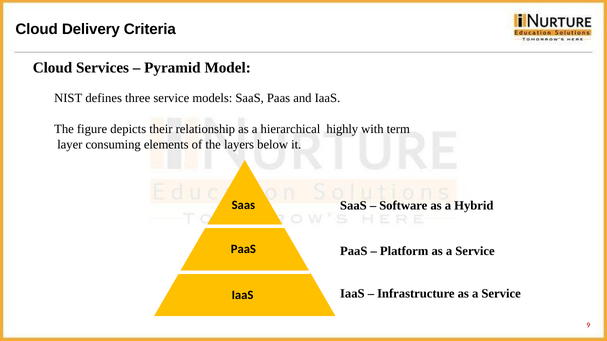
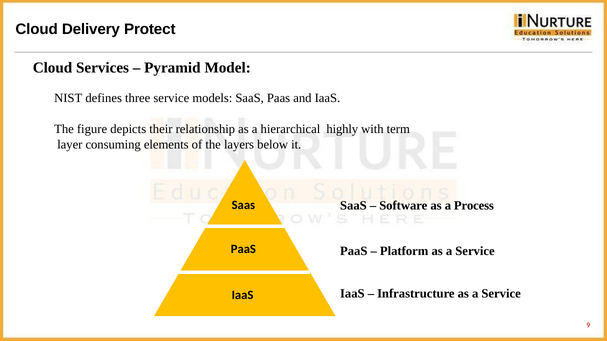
Criteria: Criteria -> Protect (150, 29)
Hybrid: Hybrid -> Process (474, 206)
